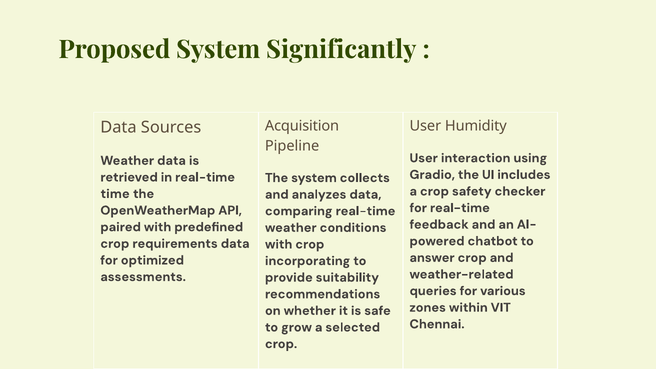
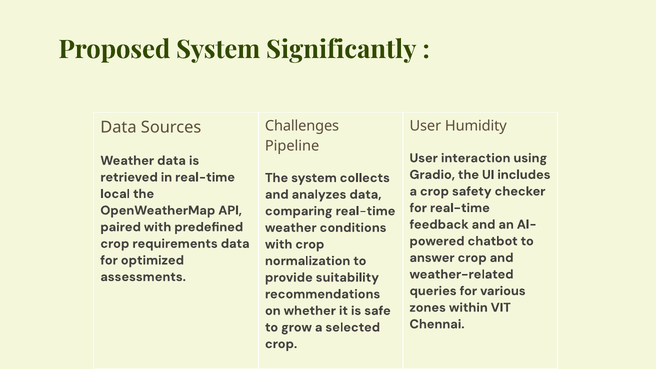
Acquisition: Acquisition -> Challenges (302, 126)
time: time -> local (115, 194)
incorporating: incorporating -> normalization (308, 261)
